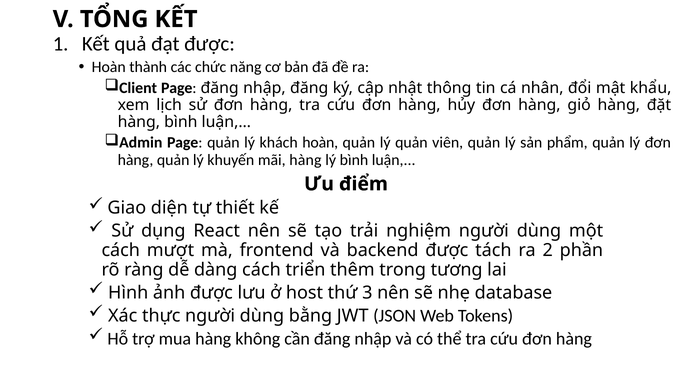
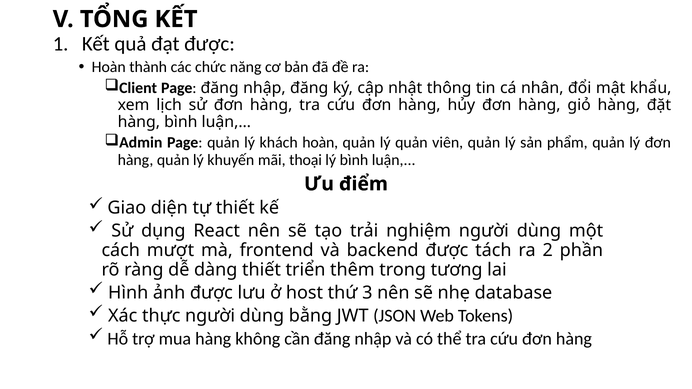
mãi hàng: hàng -> thoại (306, 160)
dàng cách: cách -> thiết (262, 270)
